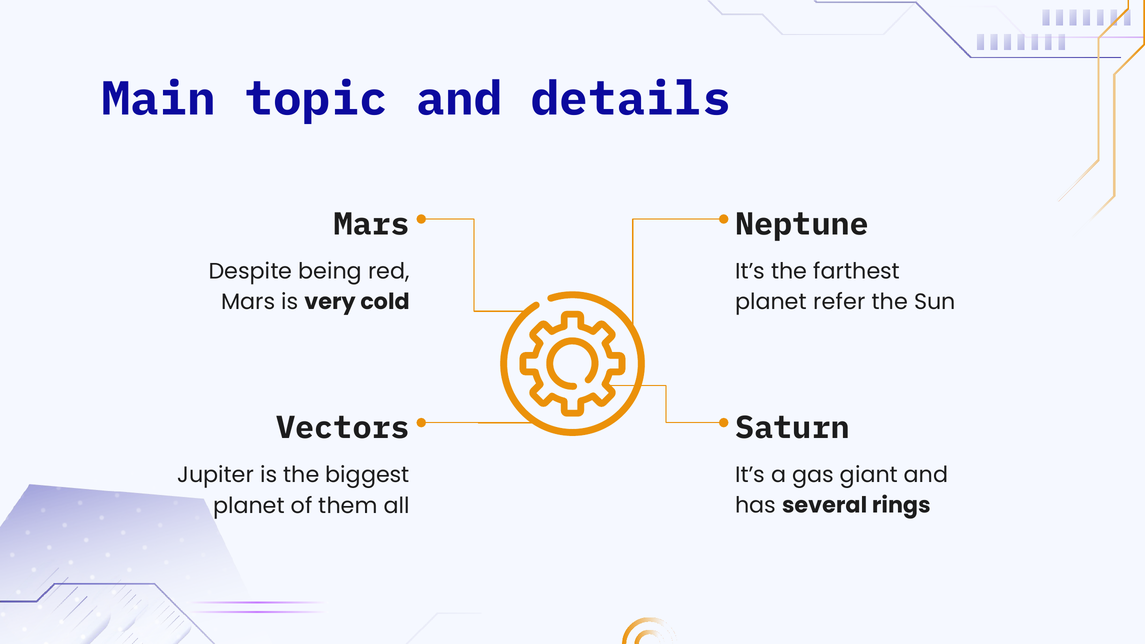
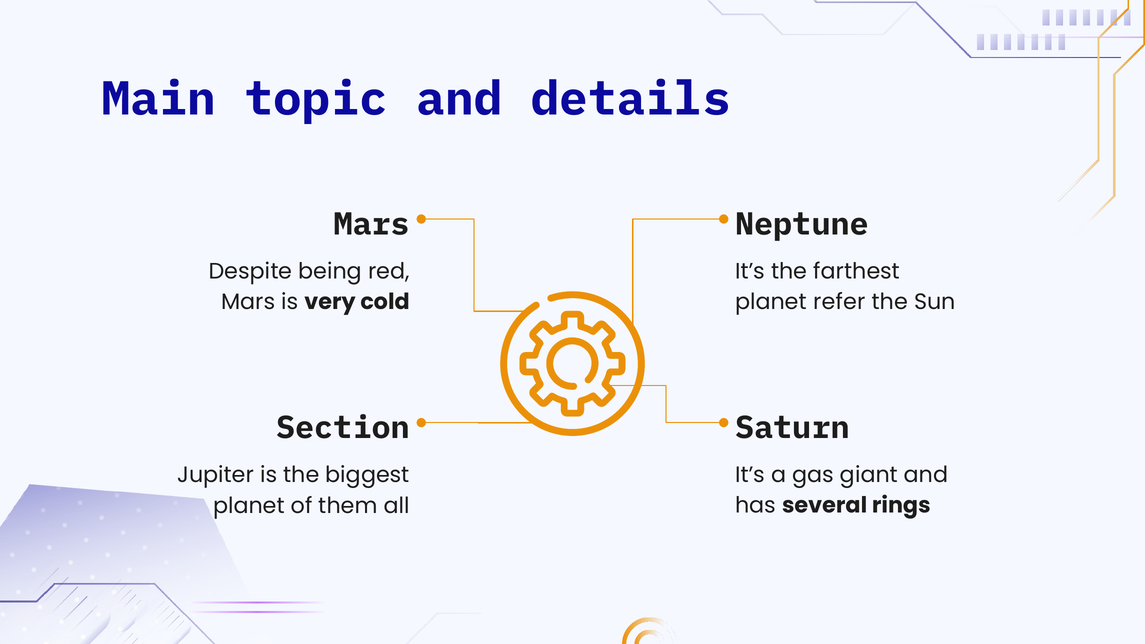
Vectors: Vectors -> Section (343, 428)
